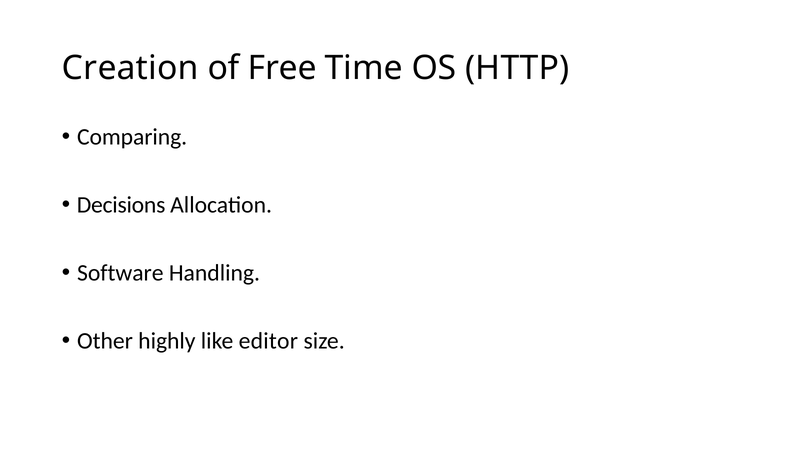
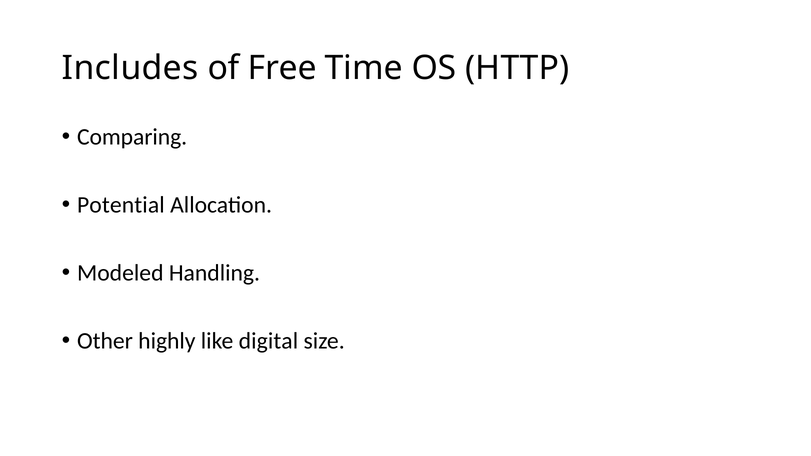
Creation: Creation -> Includes (130, 68)
Decisions: Decisions -> Potential (121, 205)
Software: Software -> Modeled (120, 273)
editor: editor -> digital (268, 341)
